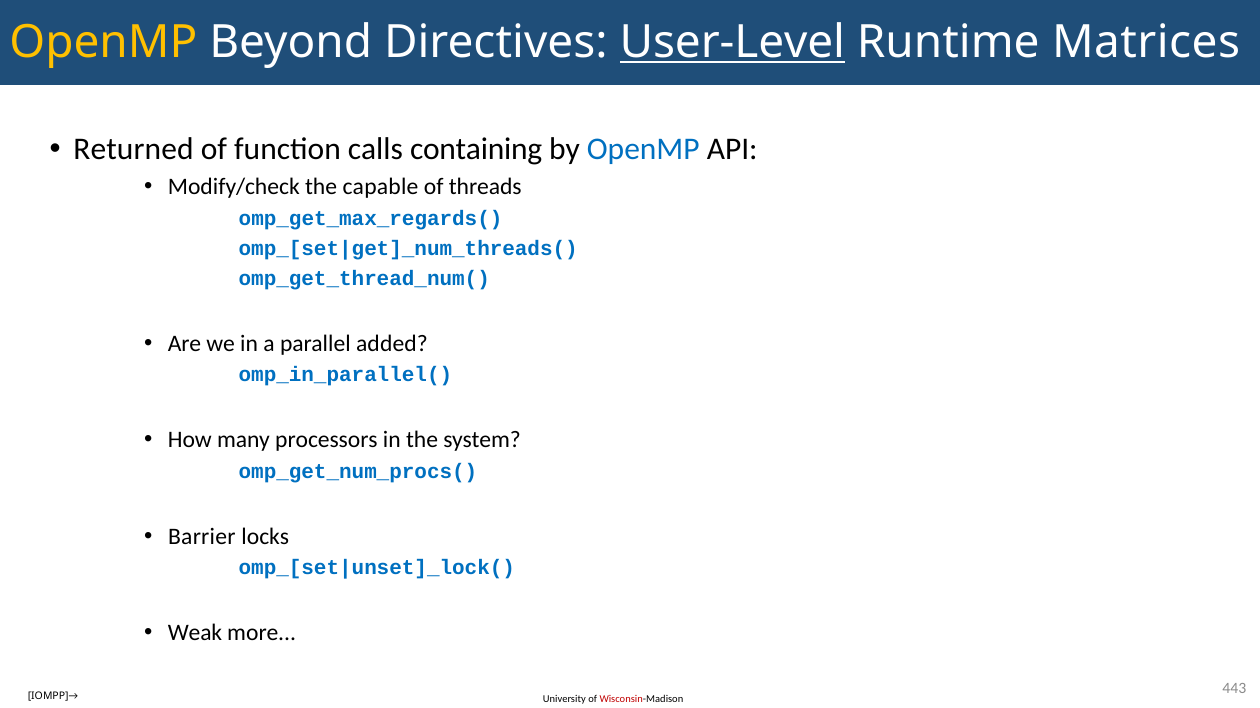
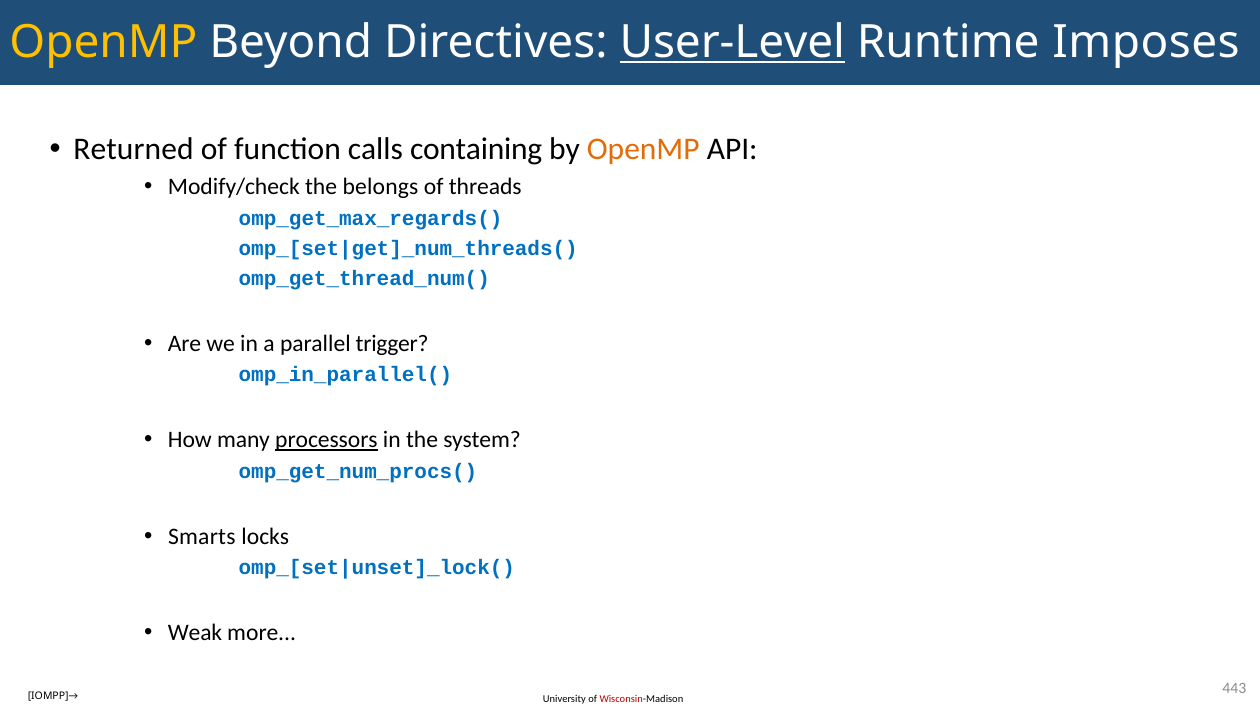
Matrices: Matrices -> Imposes (1146, 42)
OpenMP colour: blue -> orange (643, 149)
capable: capable -> belongs (380, 187)
added: added -> trigger (392, 344)
processors underline: none -> present (326, 440)
Barrier: Barrier -> Smarts (202, 537)
